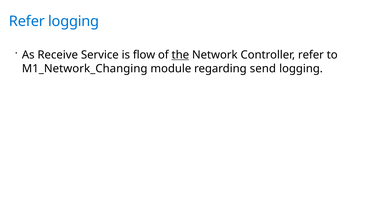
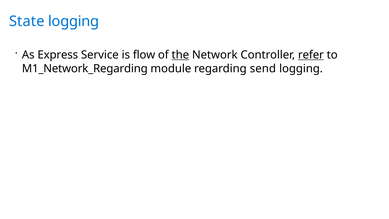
Refer: Refer -> State (27, 21)
Receive: Receive -> Express (58, 55)
refer underline: none -> present (311, 55)
M1_Network_Changing: M1_Network_Changing -> M1_Network_Regarding (85, 68)
